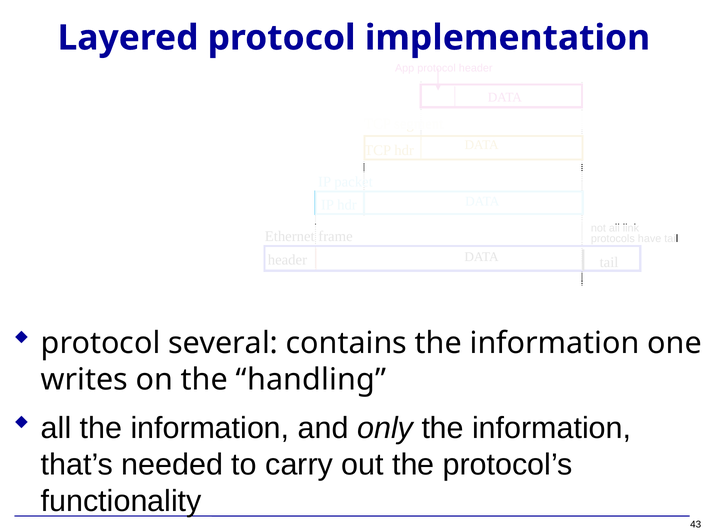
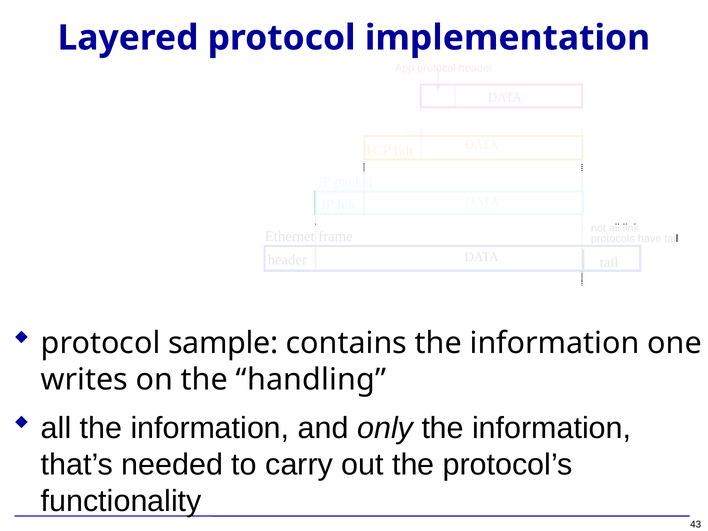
several: several -> sample (223, 343)
